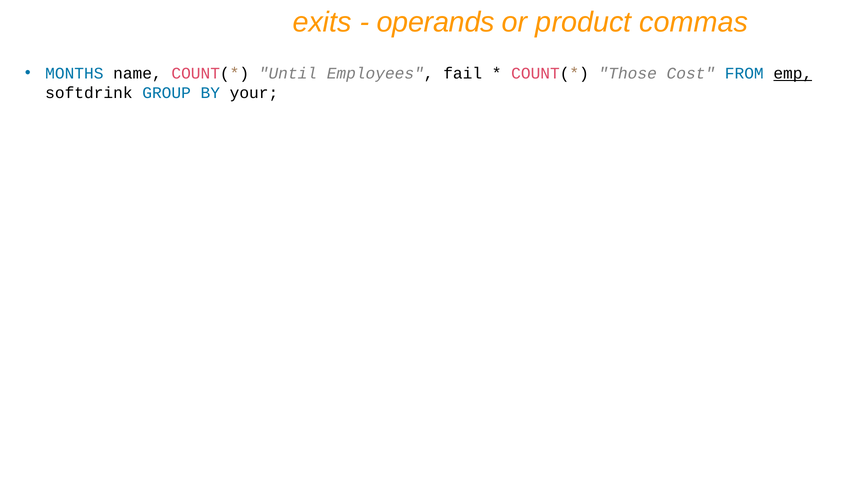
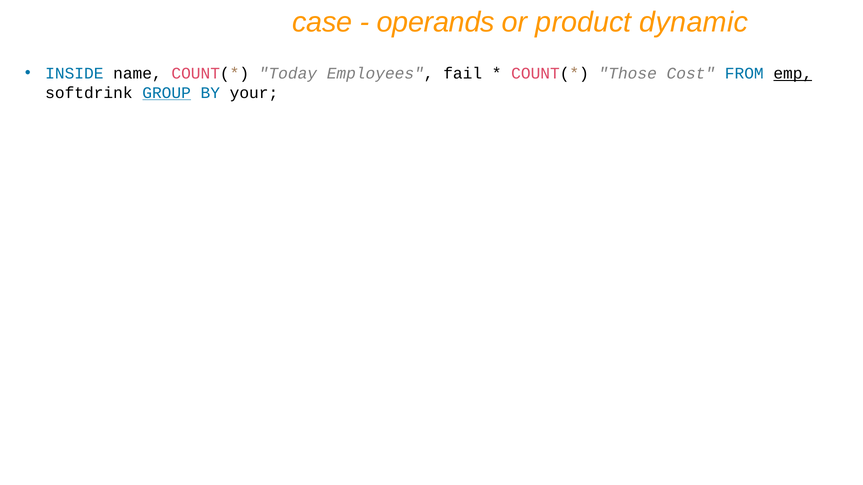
exits: exits -> case (322, 22)
commas: commas -> dynamic (694, 22)
MONTHS: MONTHS -> INSIDE (74, 73)
Until: Until -> Today (288, 73)
GROUP underline: none -> present (167, 93)
